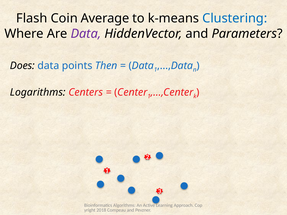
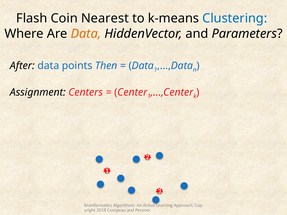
Average: Average -> Nearest (105, 18)
Data colour: purple -> orange (86, 34)
Does: Does -> After (22, 66)
Logarithms: Logarithms -> Assignment (38, 92)
